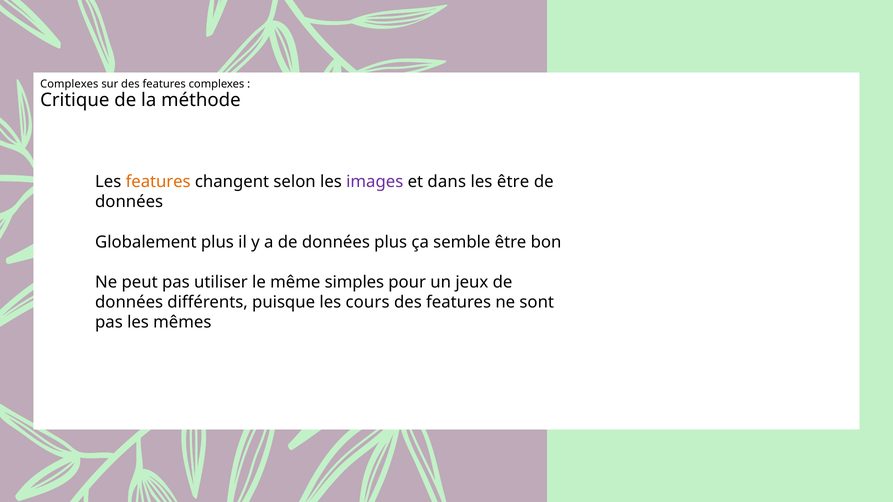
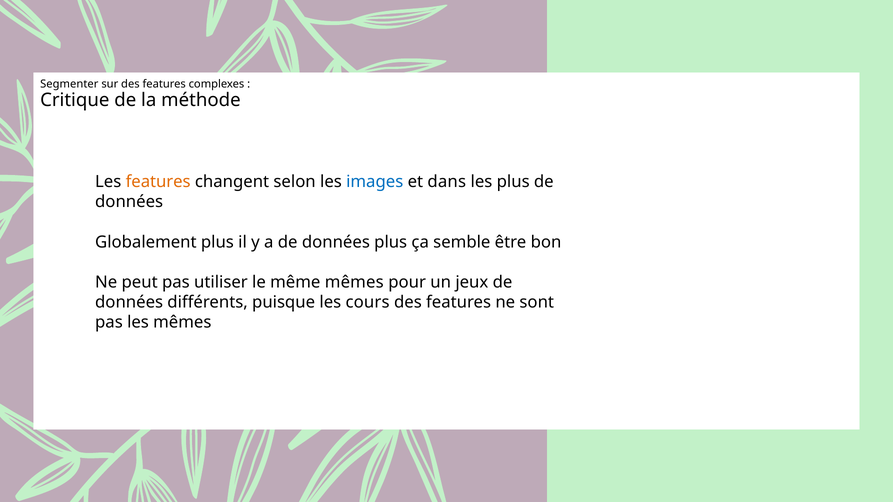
Complexes: Complexes -> Segmenter (69, 84)
images colour: purple -> blue (375, 182)
les être: être -> plus (513, 182)
même simples: simples -> mêmes (354, 282)
